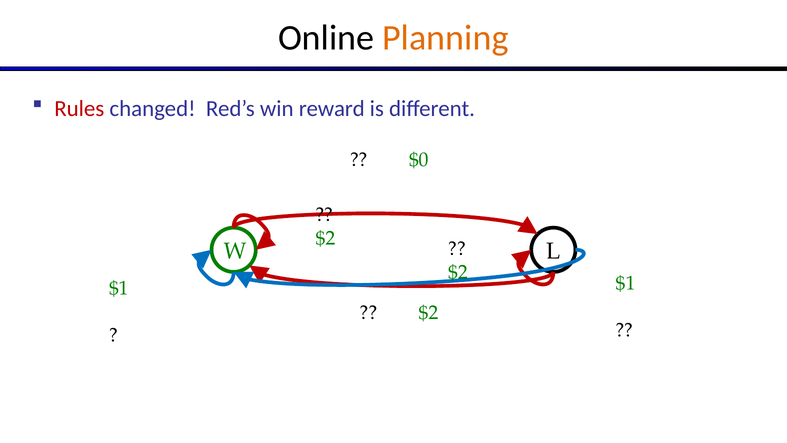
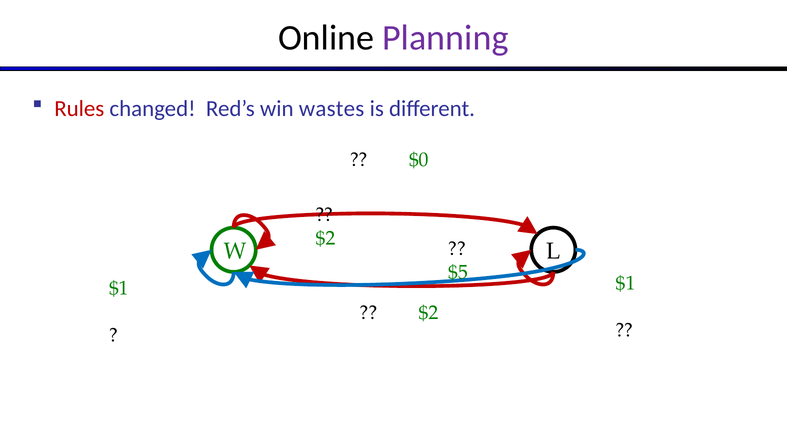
Planning colour: orange -> purple (445, 38)
reward: reward -> wastes (332, 109)
$2: $2 -> $5 (458, 272)
